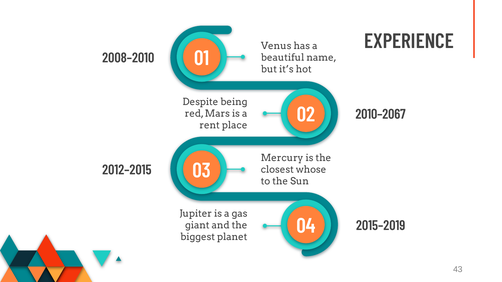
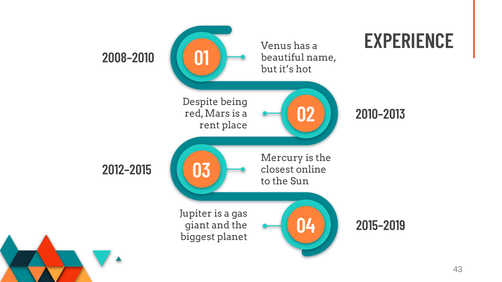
2010–2067: 2010–2067 -> 2010–2013 (380, 114)
whose: whose -> online (311, 170)
